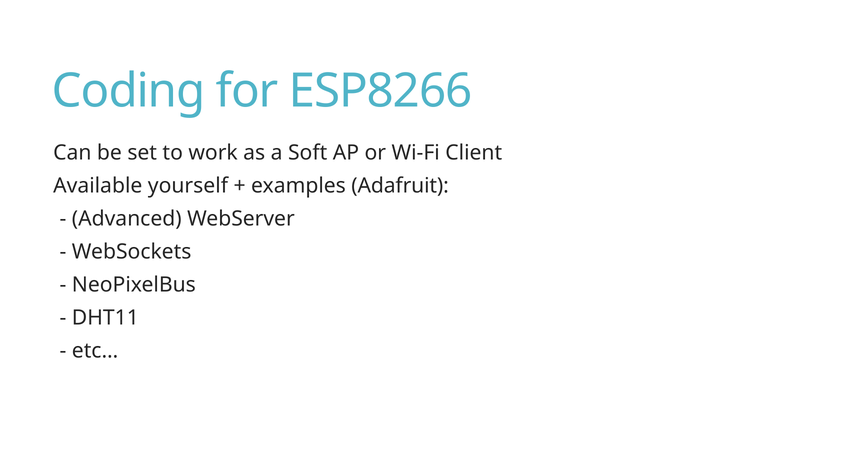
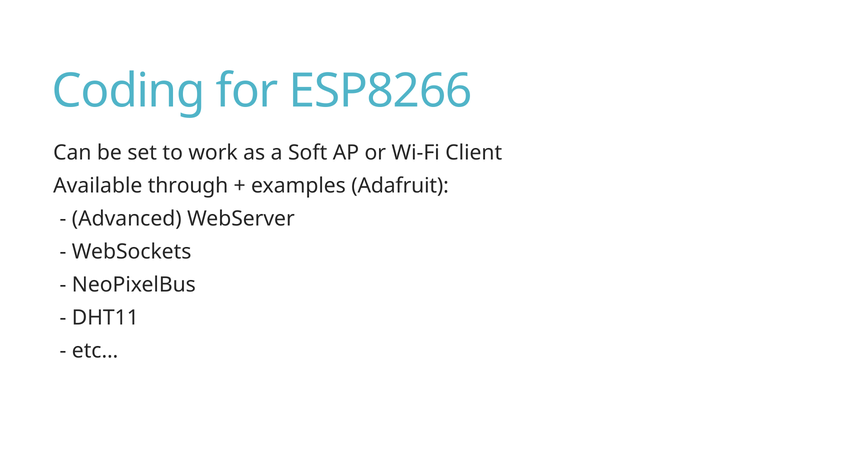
yourself: yourself -> through (188, 186)
